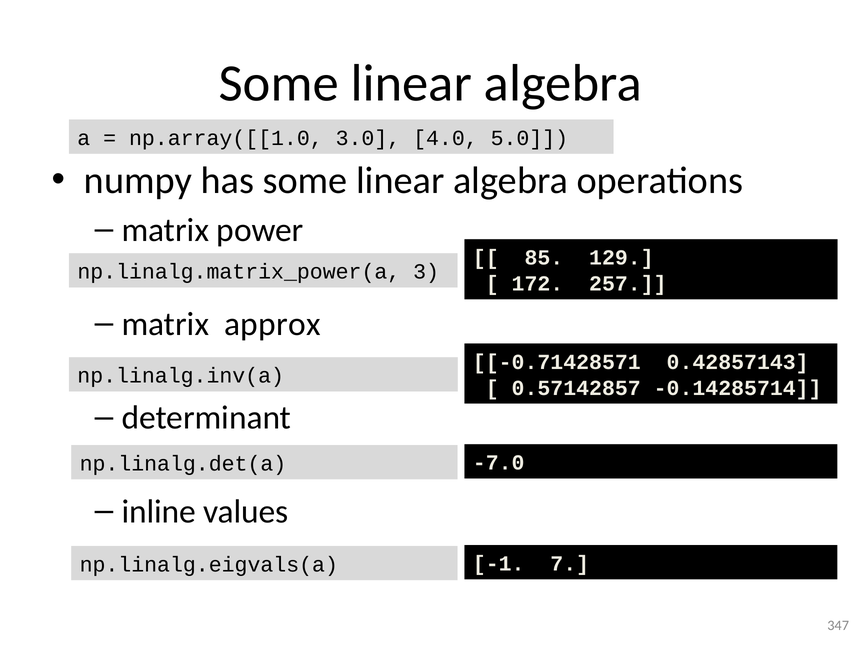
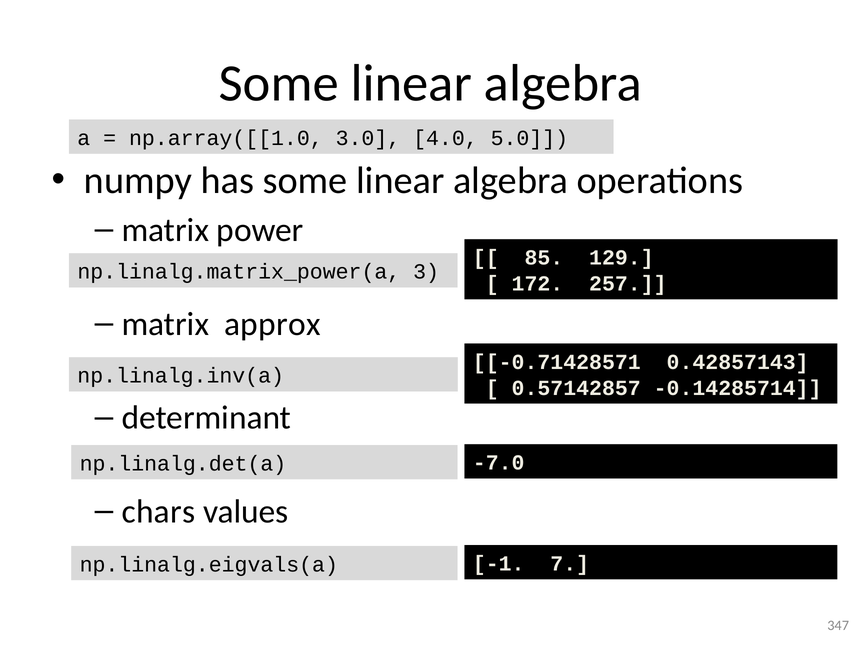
inline: inline -> chars (158, 512)
